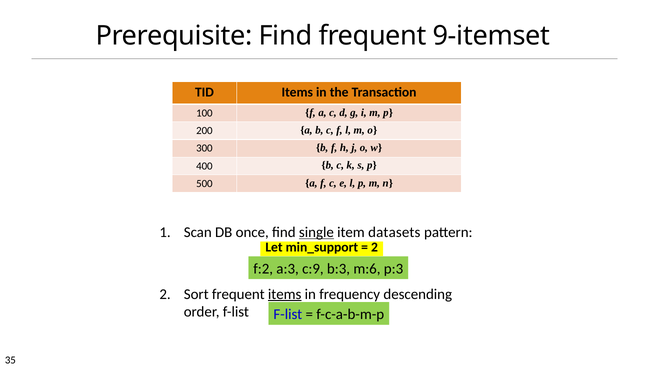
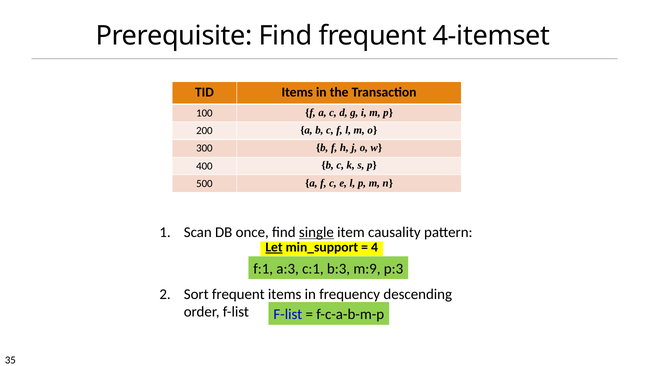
9-itemset: 9-itemset -> 4-itemset (491, 36)
datasets: datasets -> causality (394, 232)
Let underline: none -> present (274, 247)
2: 2 -> 4 (375, 247)
f:2: f:2 -> f:1 (263, 269)
c:9: c:9 -> c:1 (313, 269)
m:6: m:6 -> m:9 (367, 269)
items underline: present -> none (285, 294)
